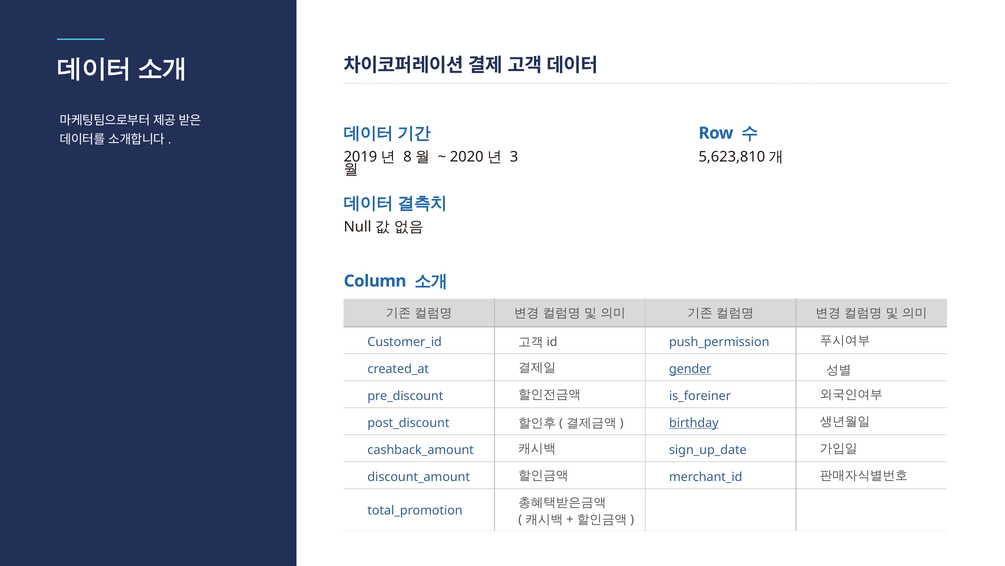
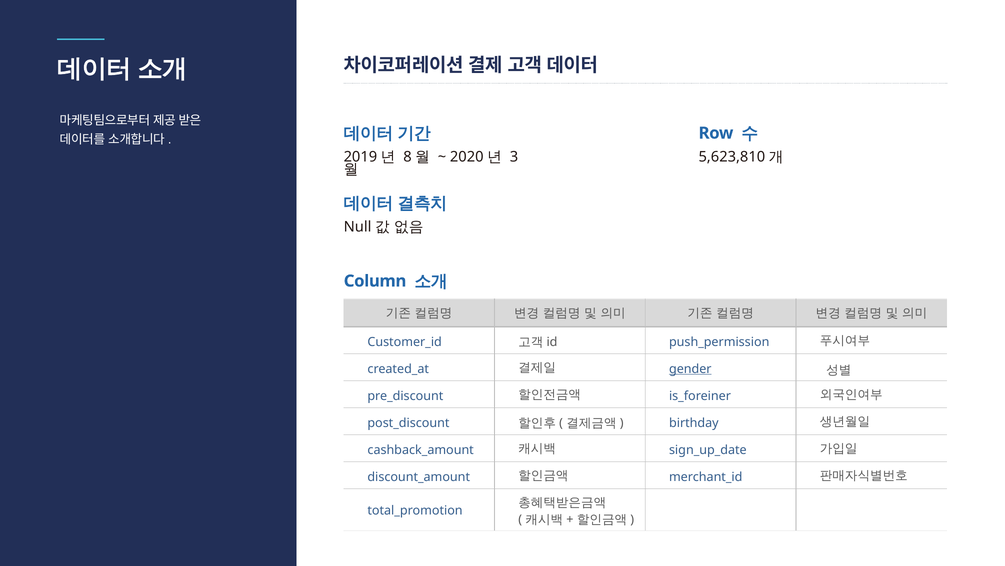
birthday underline: present -> none (694, 423)
